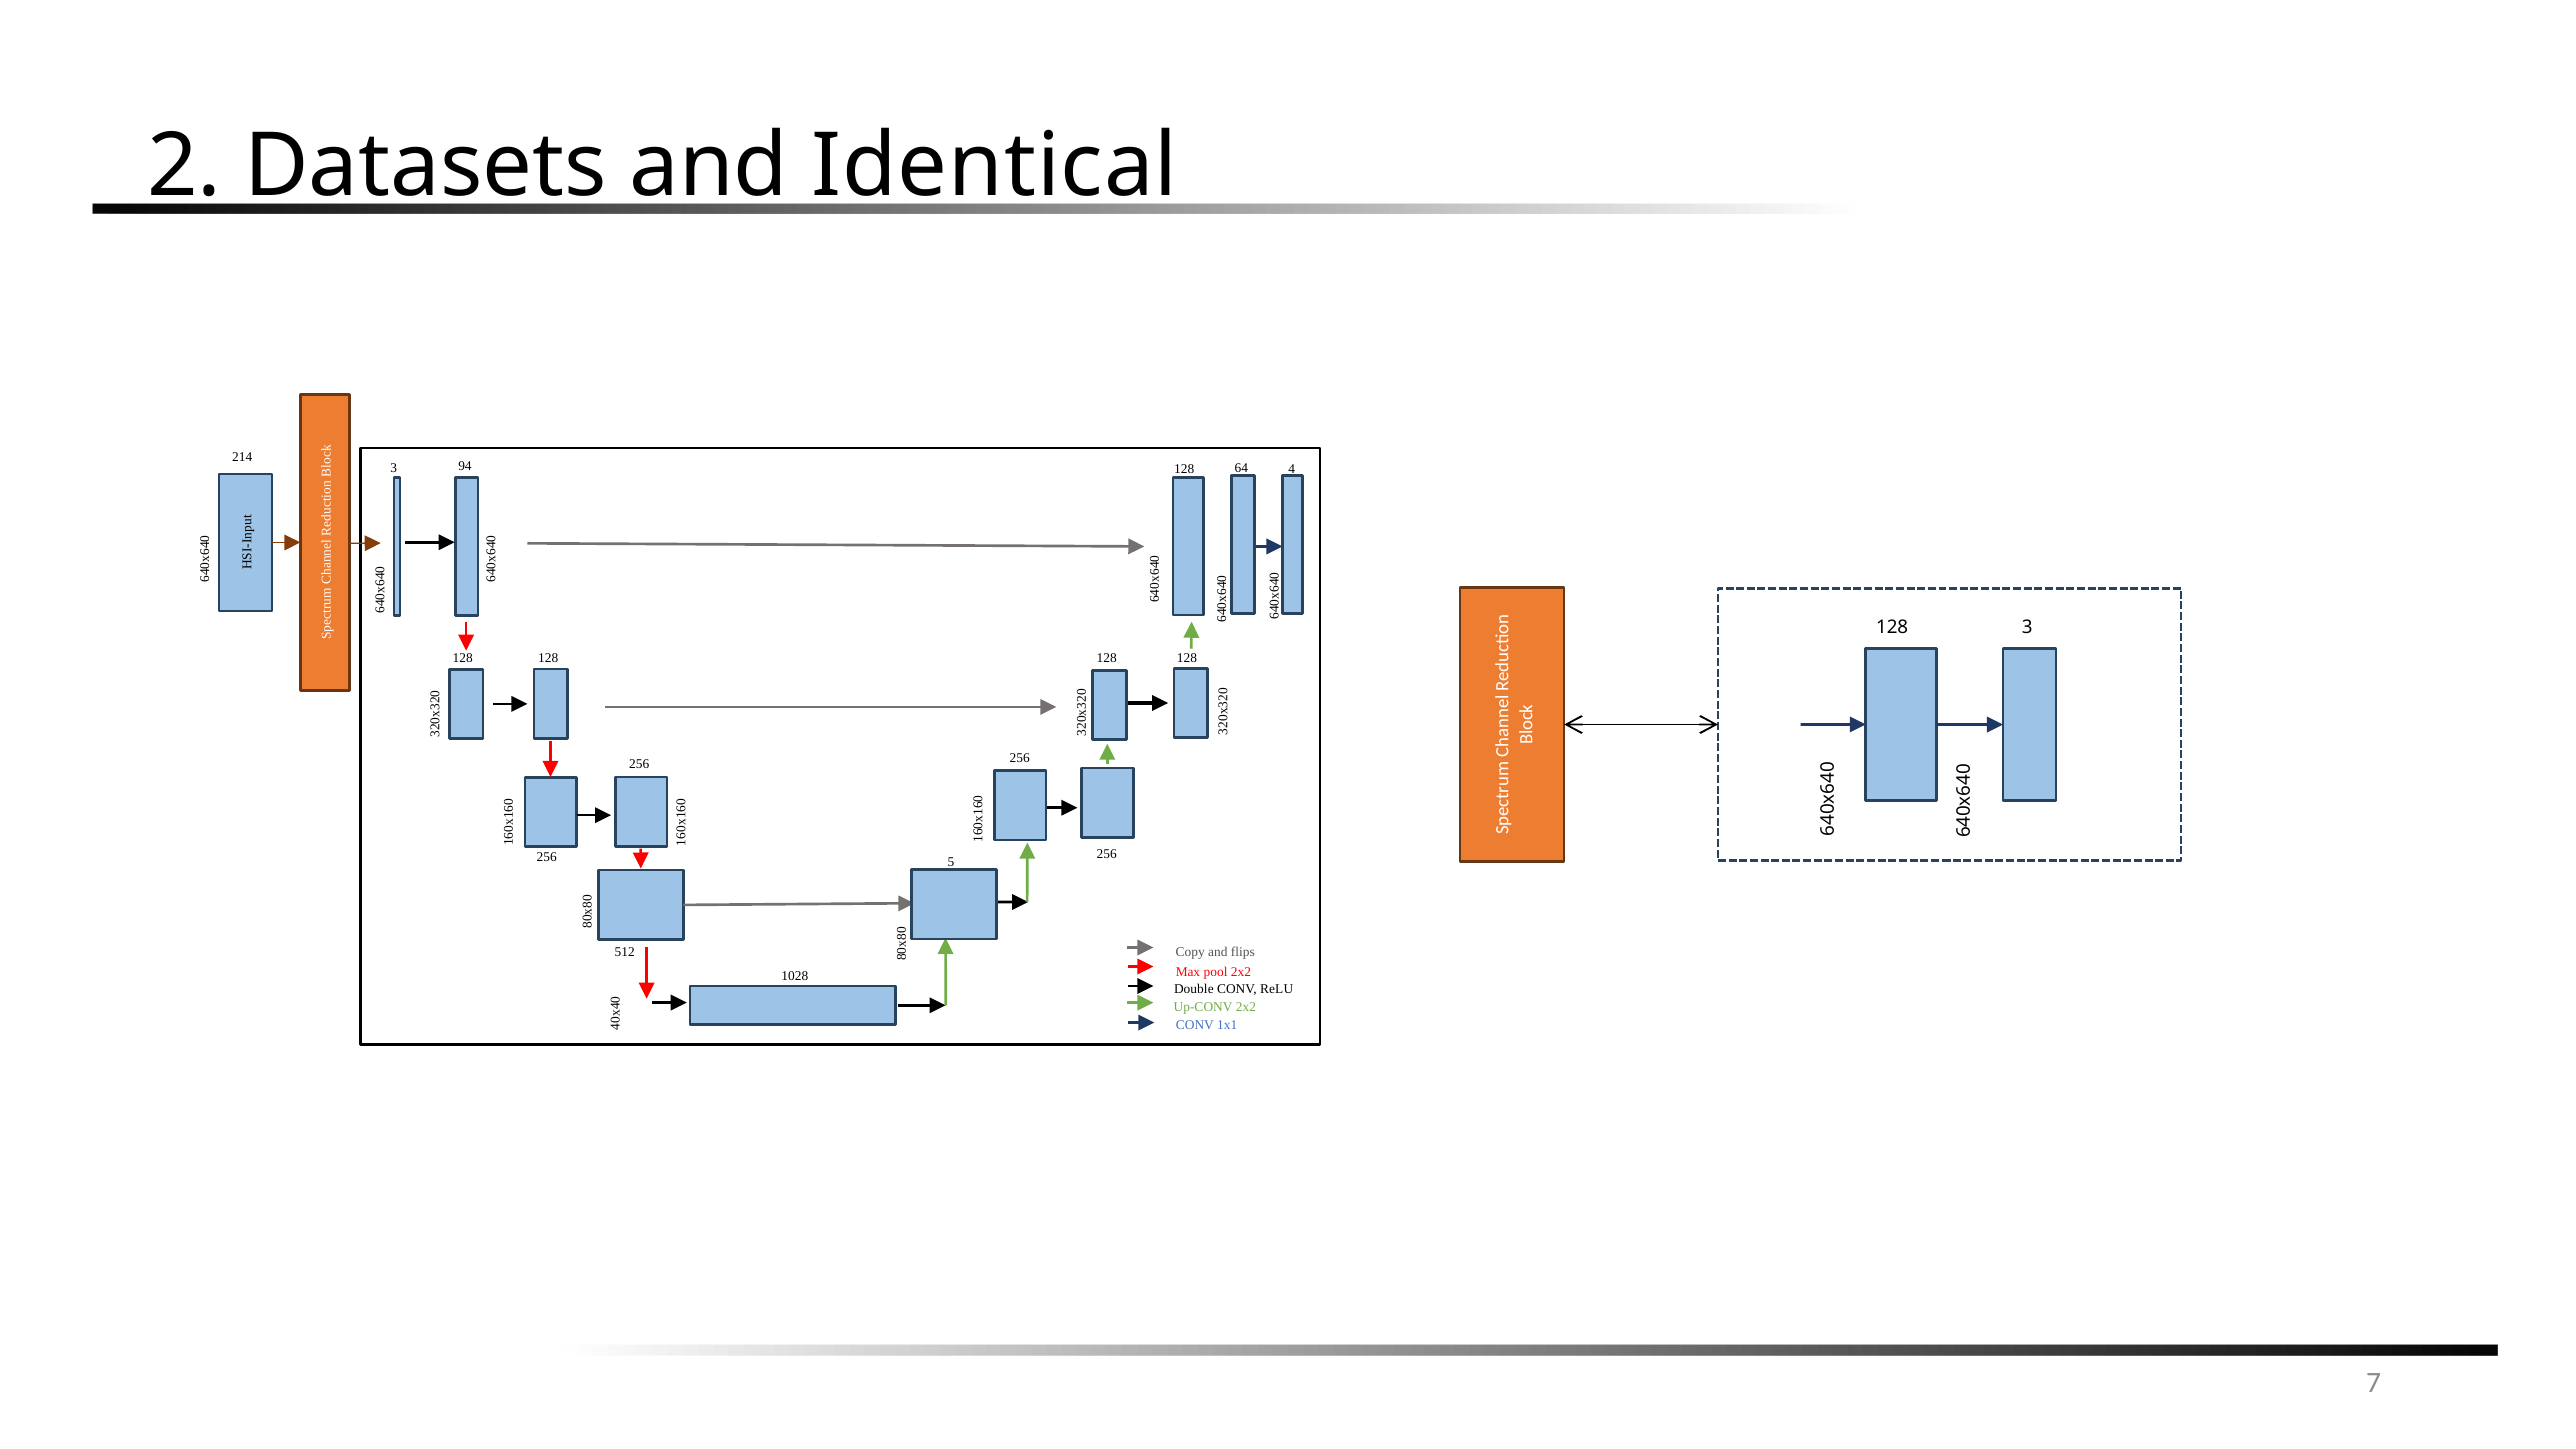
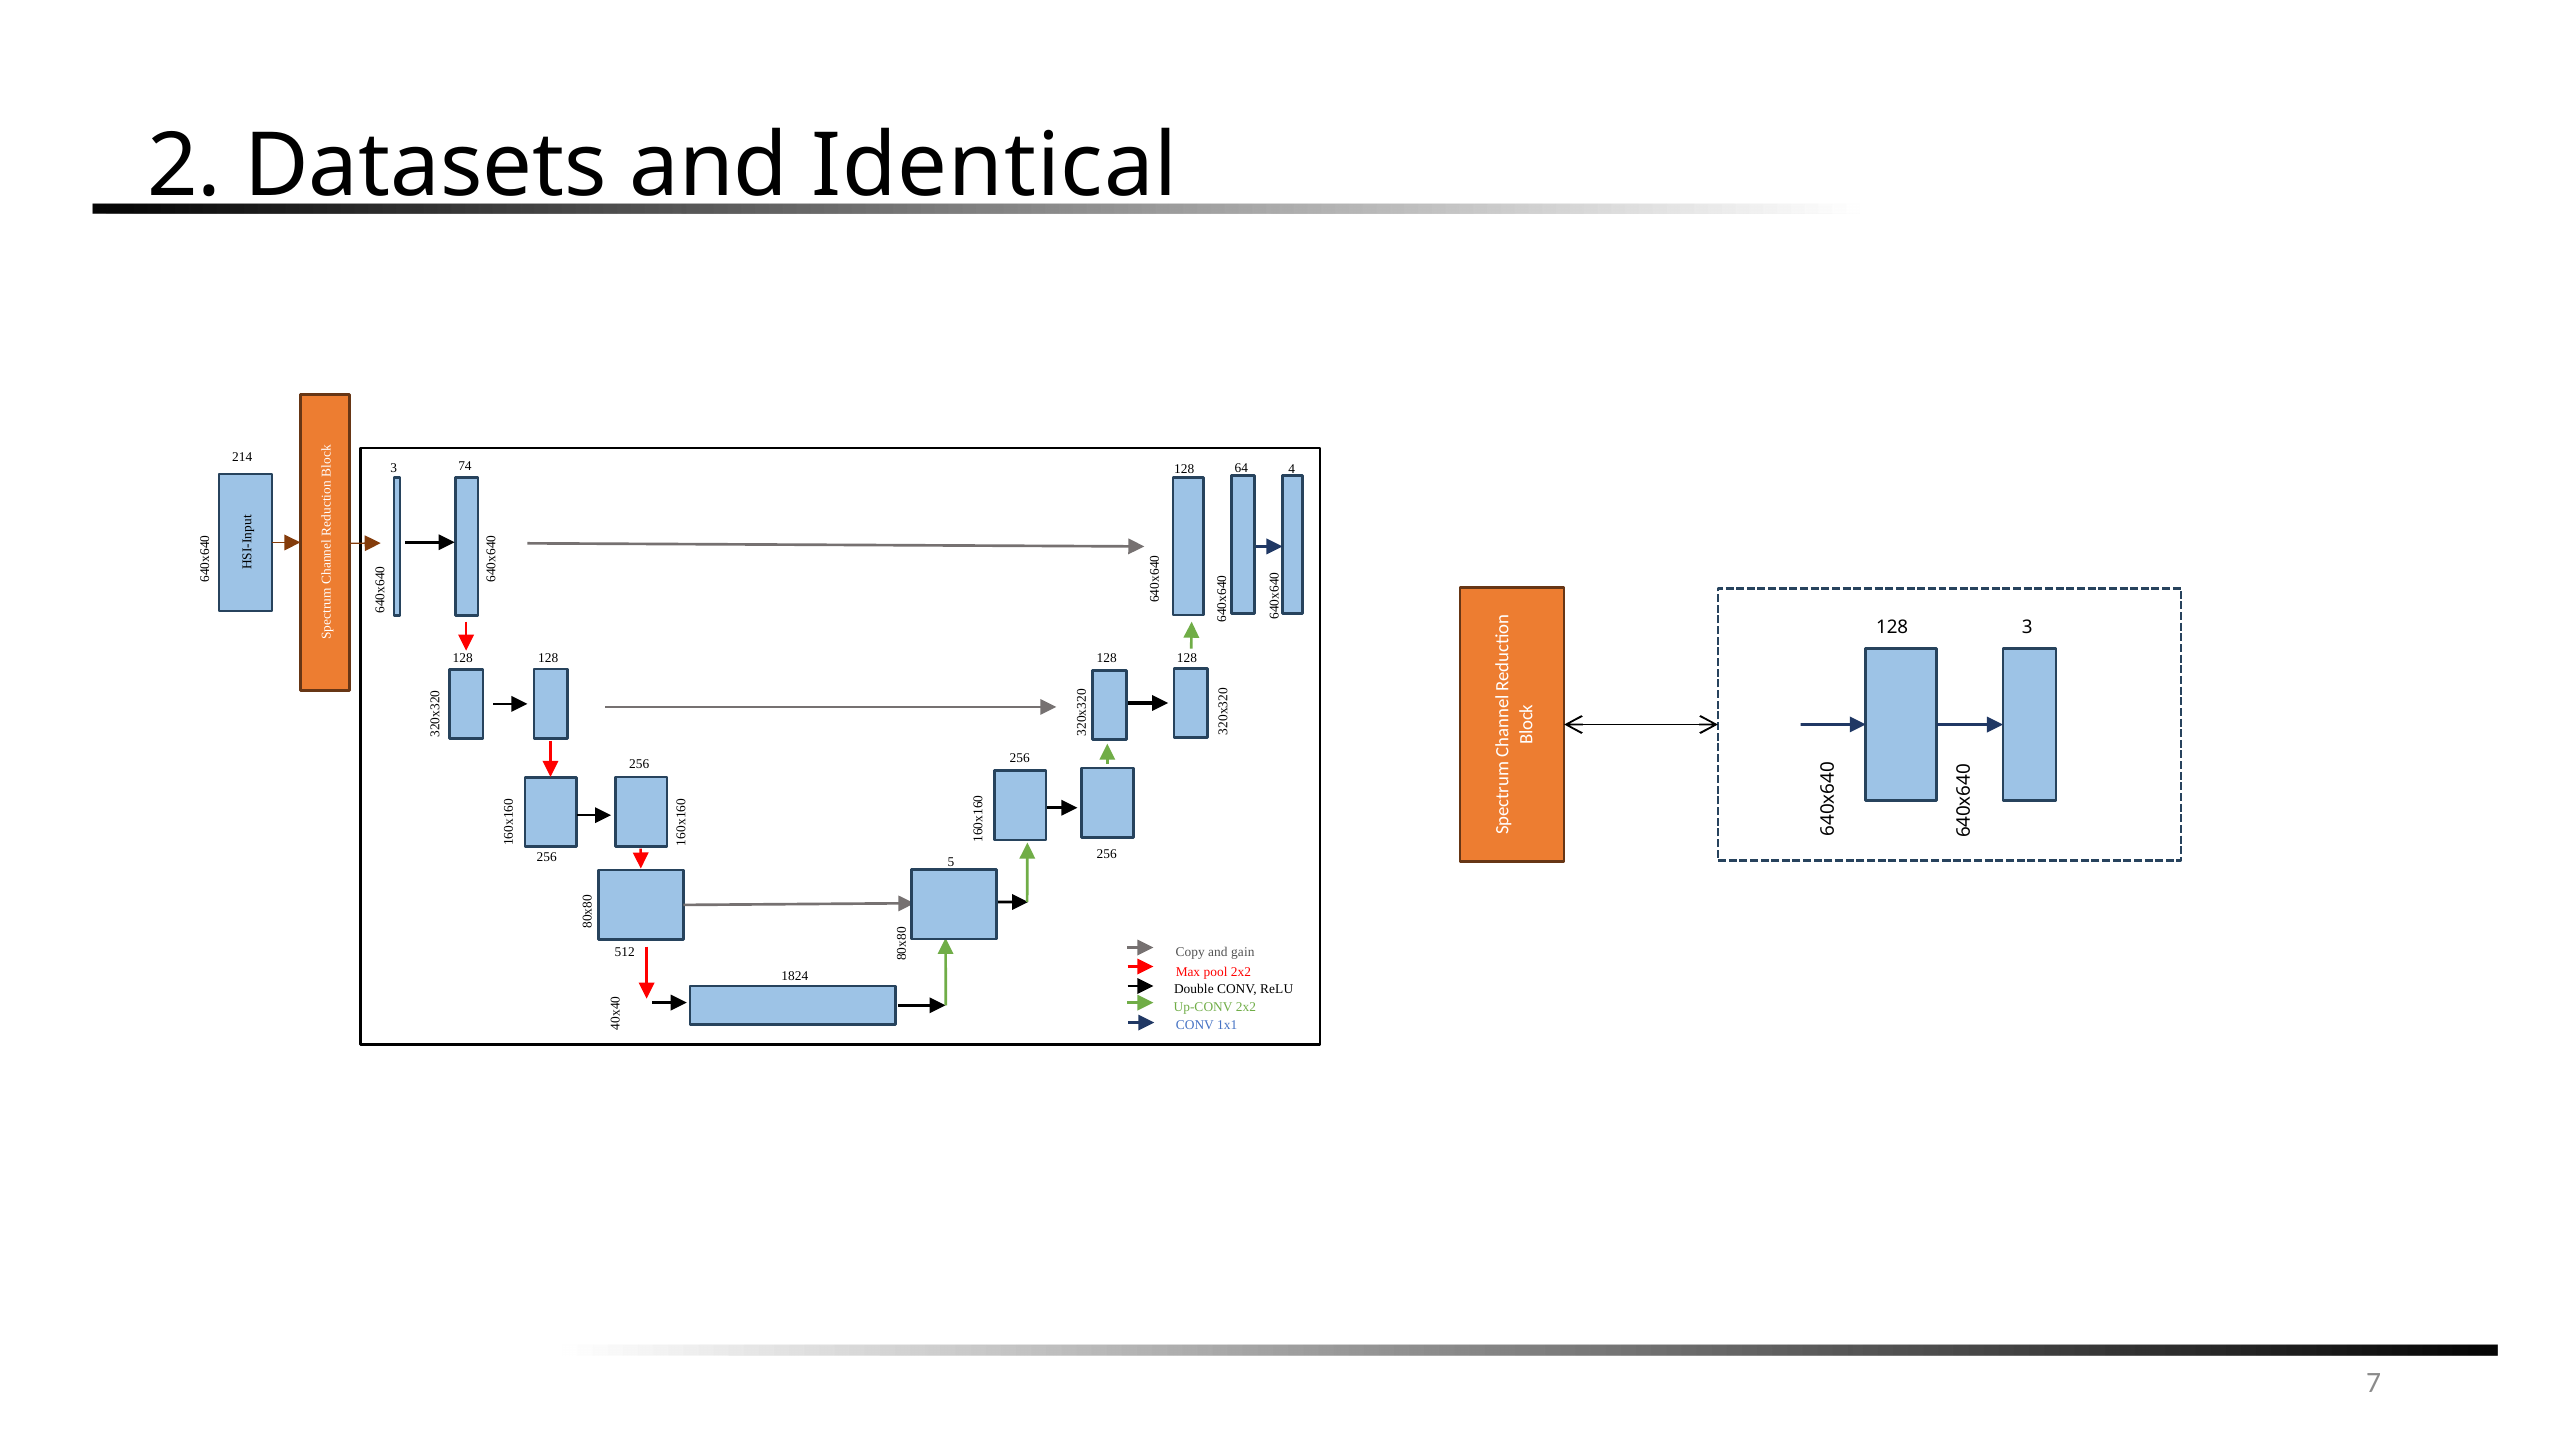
94: 94 -> 74 (465, 466)
flips: flips -> gain (1243, 952)
1028: 1028 -> 1824 (795, 977)
